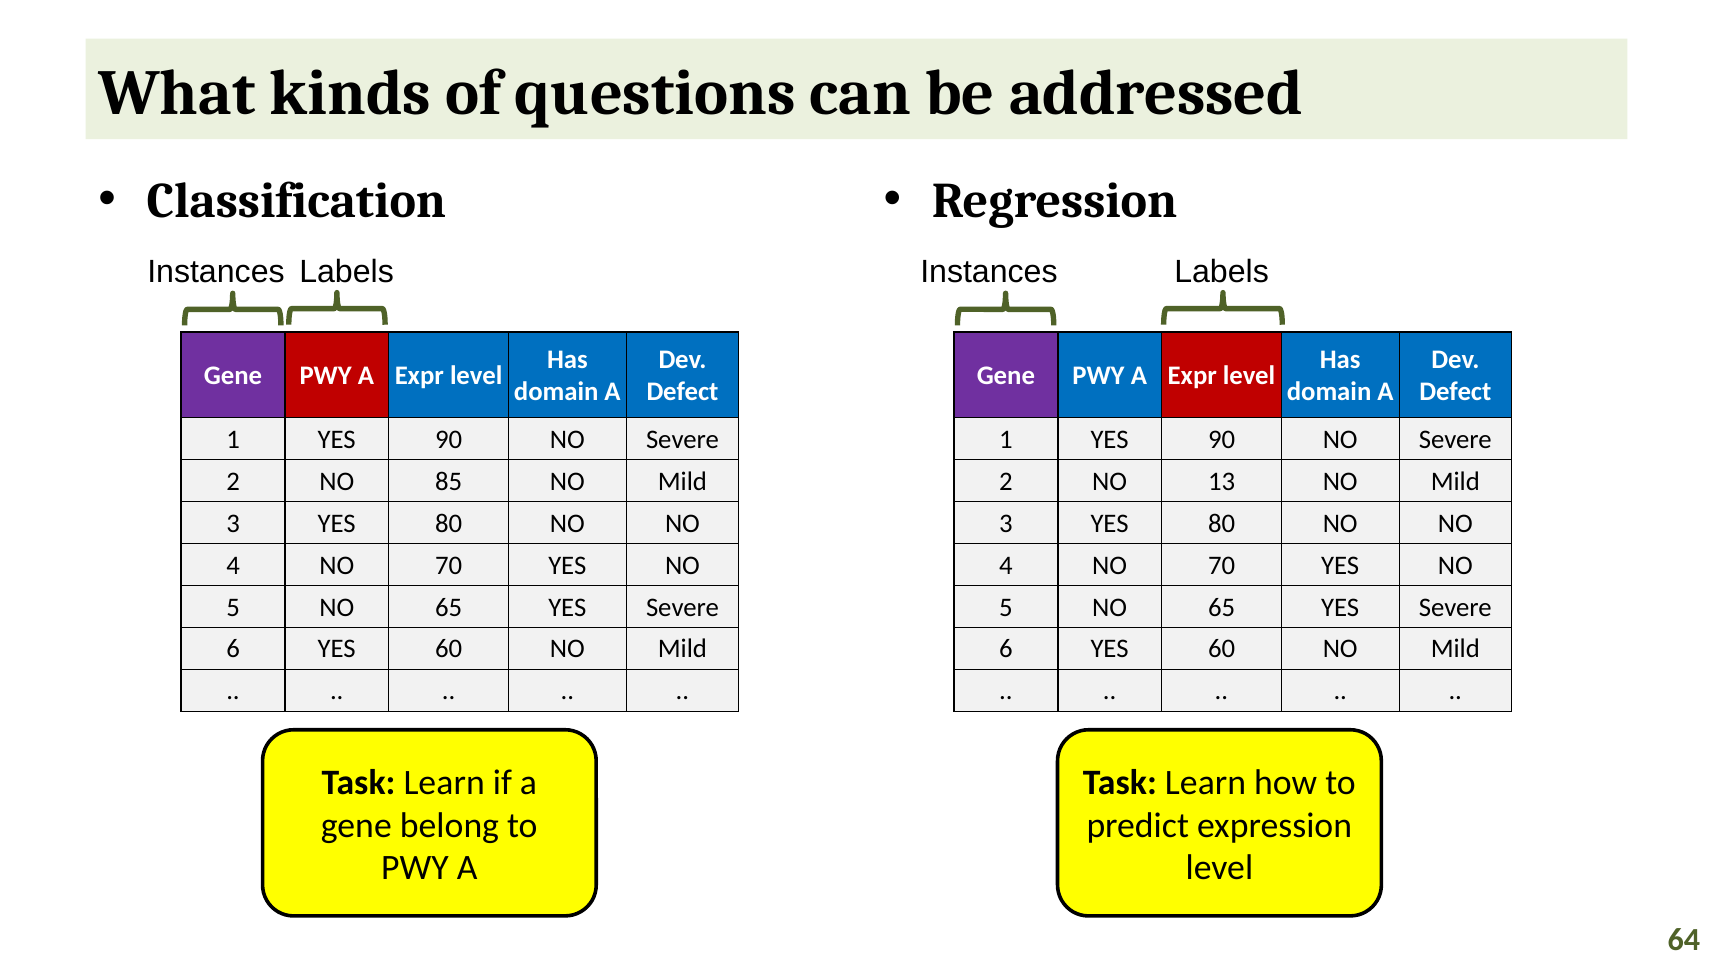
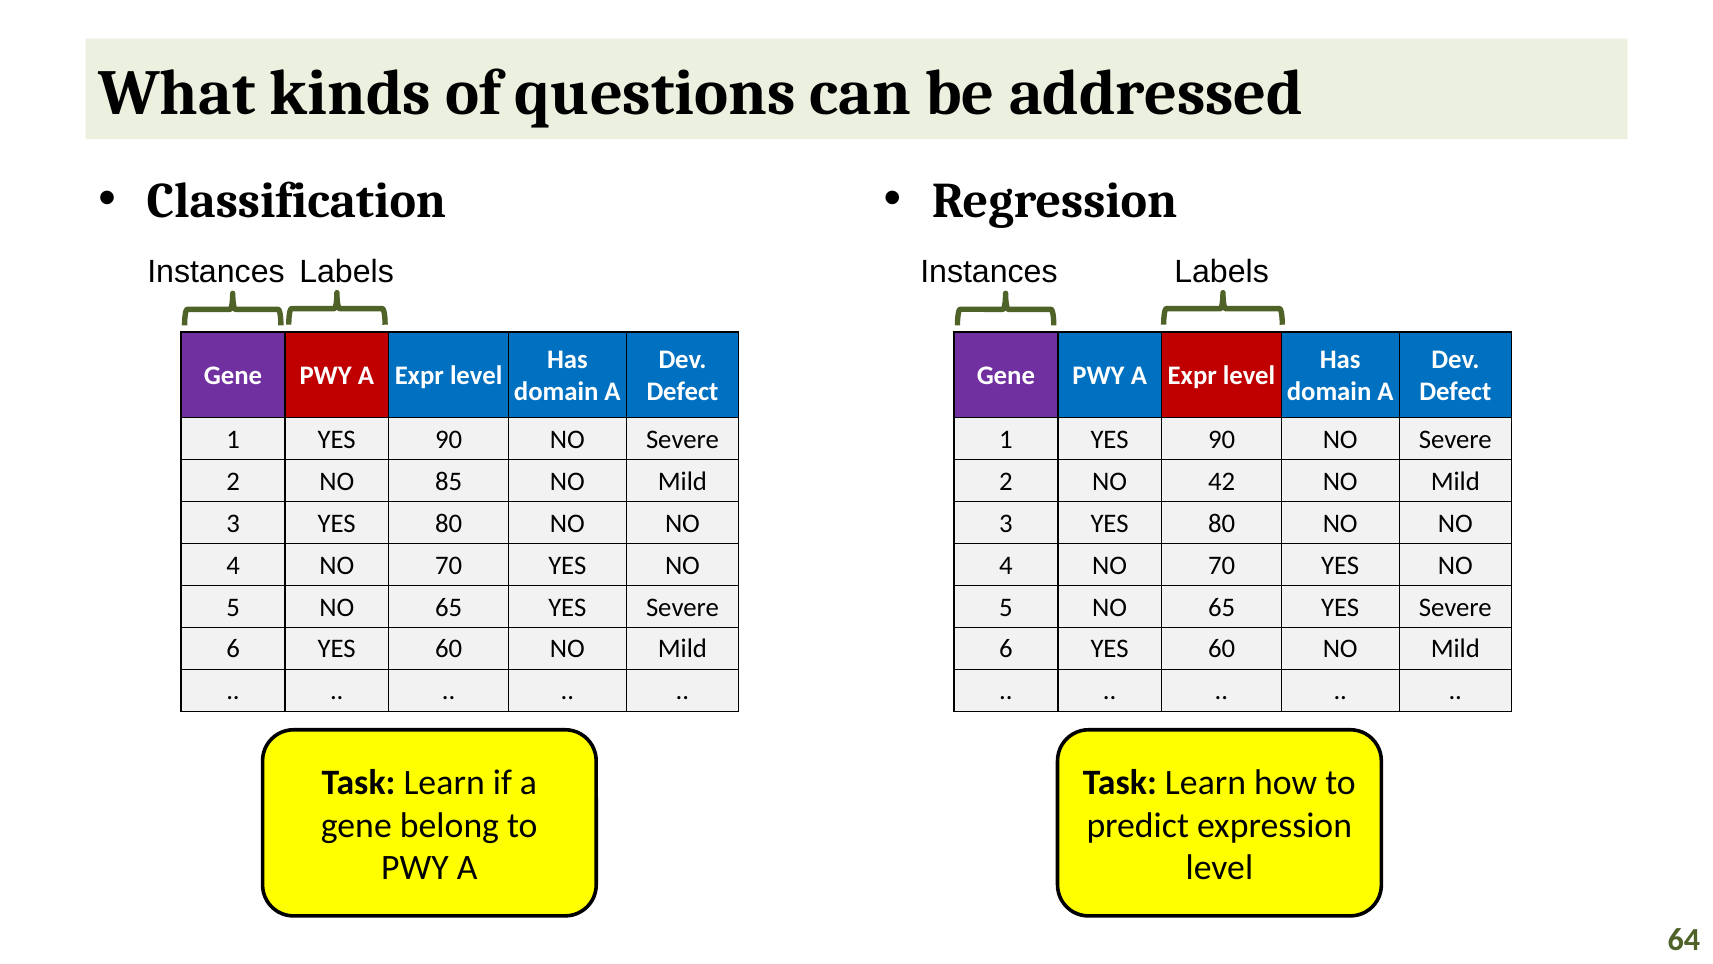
13: 13 -> 42 (1222, 481)
